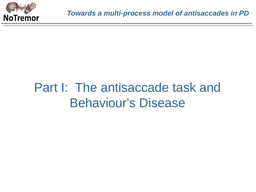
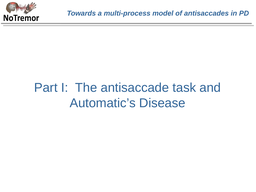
Behaviour’s: Behaviour’s -> Automatic’s (103, 103)
